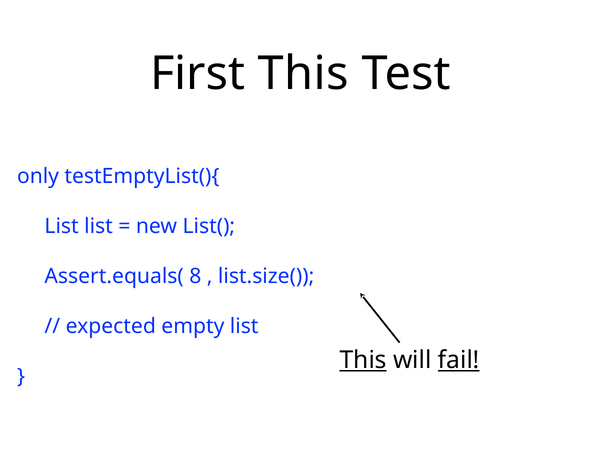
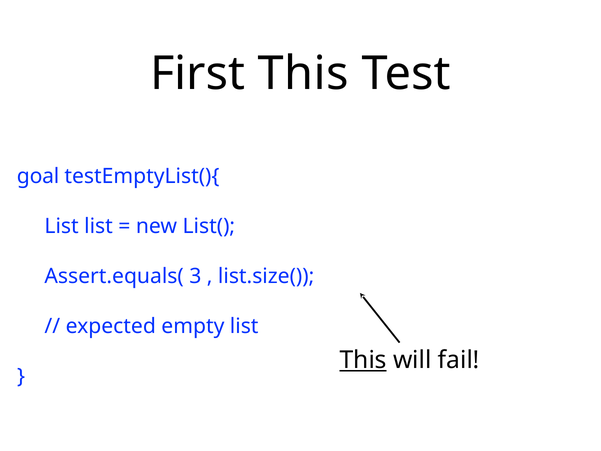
only: only -> goal (38, 176)
8: 8 -> 3 (195, 276)
fail underline: present -> none (459, 360)
